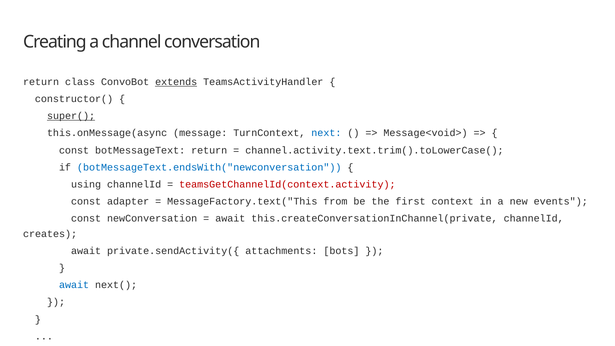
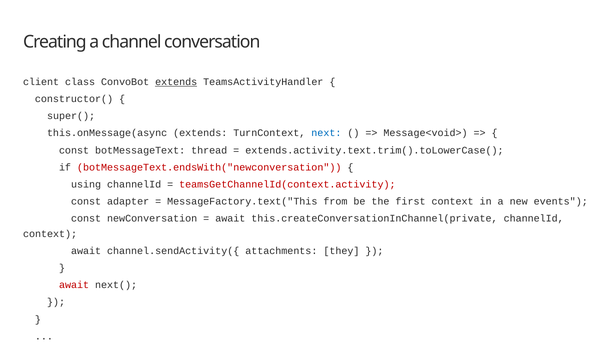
return: return -> client (41, 82)
super( underline: present -> none (71, 116)
this.onMessage(async message: message -> extends (200, 133)
botMessageText return: return -> thread (209, 150)
channel.activity.text.trim().toLowerCase(: channel.activity.text.trim().toLowerCase( -> extends.activity.text.trim().toLowerCase( (374, 150)
botMessageText.endsWith("newconversation colour: blue -> red (209, 167)
creates: creates -> context (50, 234)
private.sendActivity({: private.sendActivity({ -> channel.sendActivity({ (173, 251)
bots: bots -> they (341, 251)
await colour: blue -> red (74, 285)
